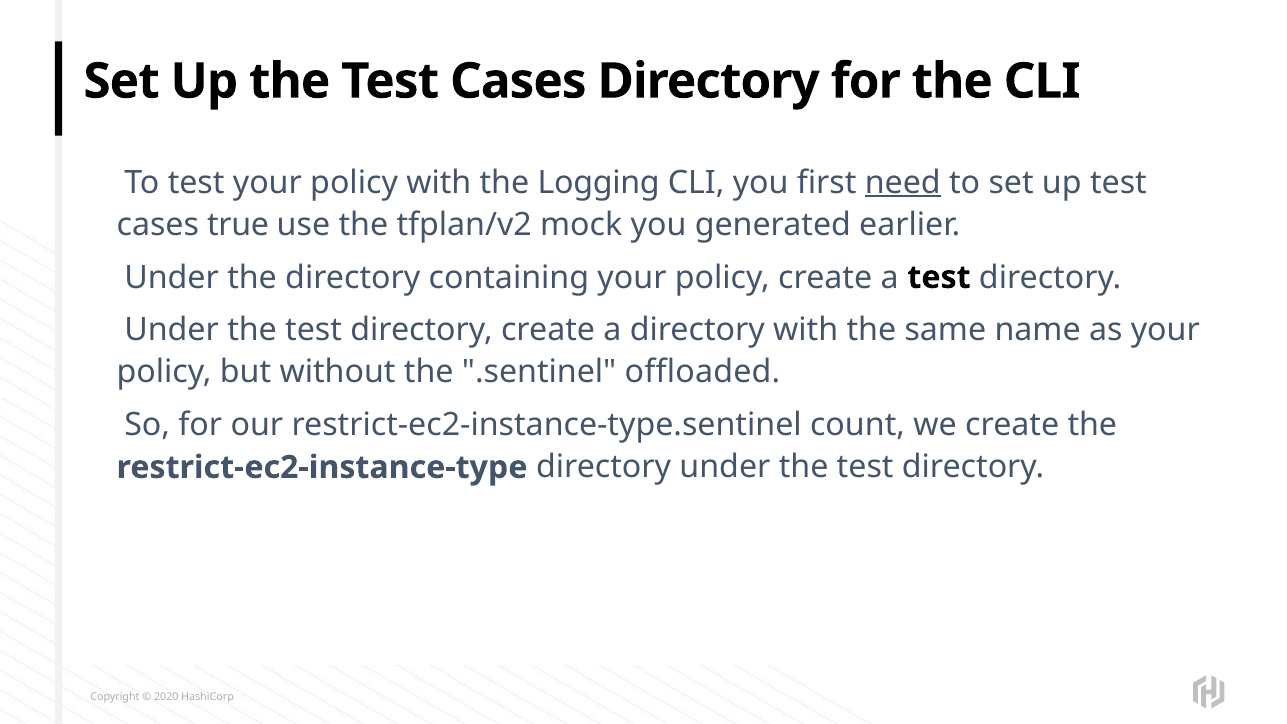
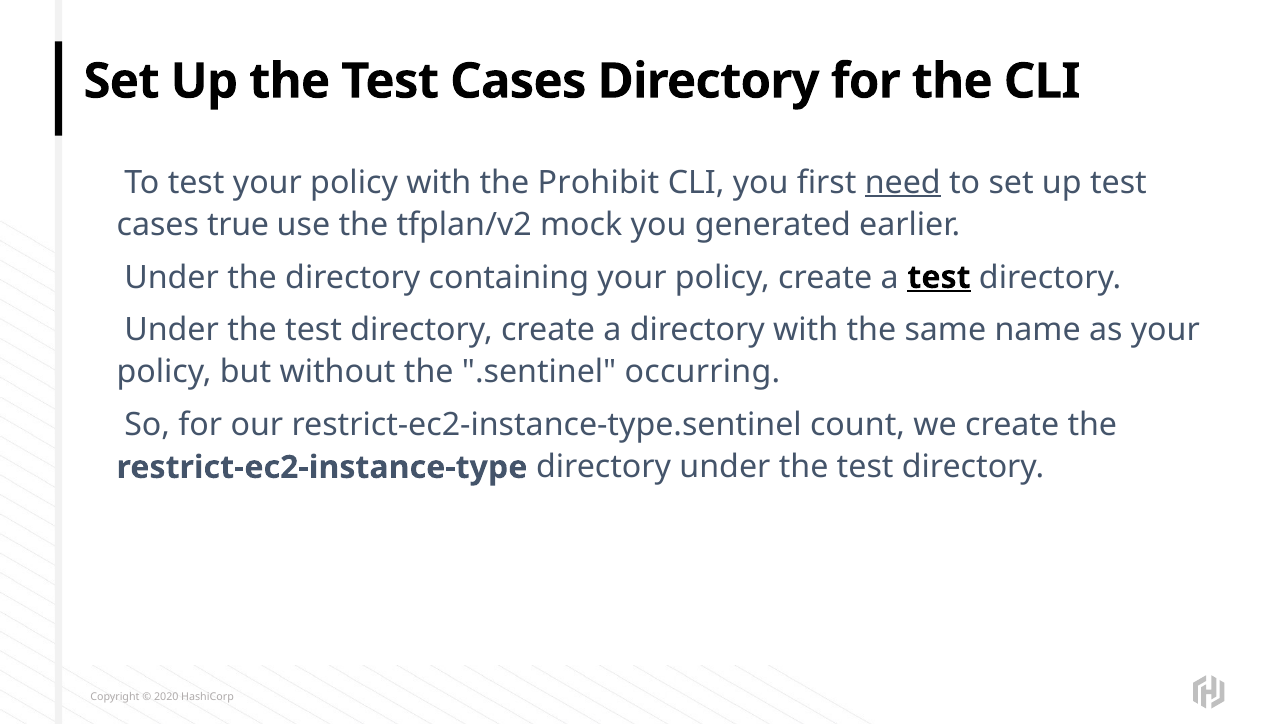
Logging: Logging -> Prohibit (598, 182)
test underline: none -> present (939, 277)
offloaded: offloaded -> occurring (702, 372)
